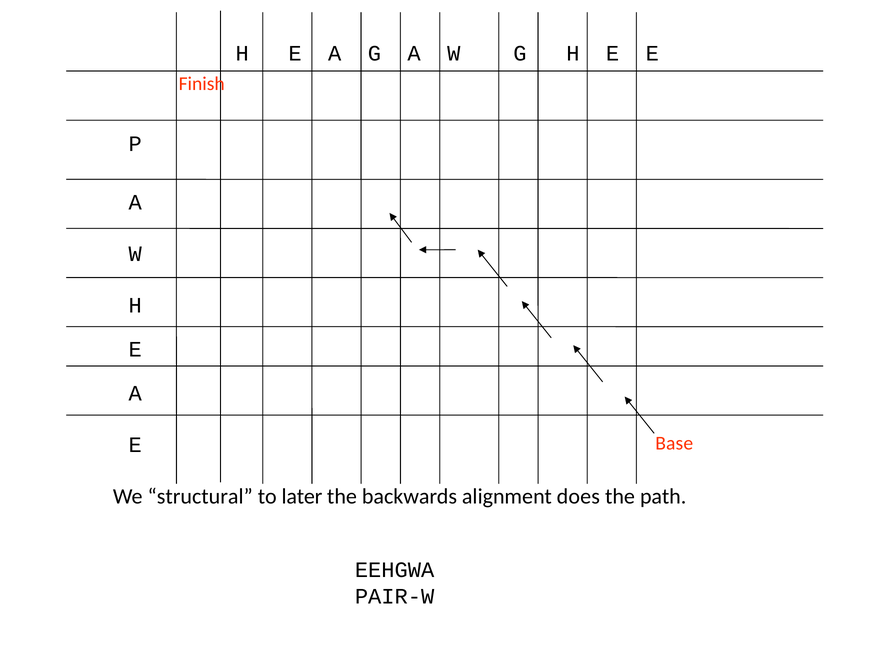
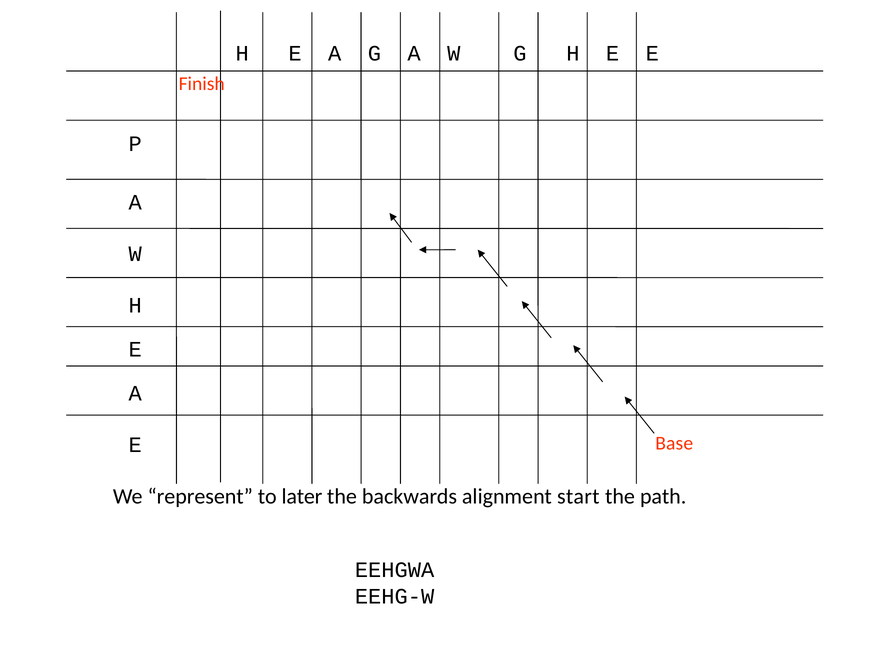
structural: structural -> represent (200, 497)
does: does -> start (578, 497)
PAIR-W: PAIR-W -> EEHG-W (395, 597)
